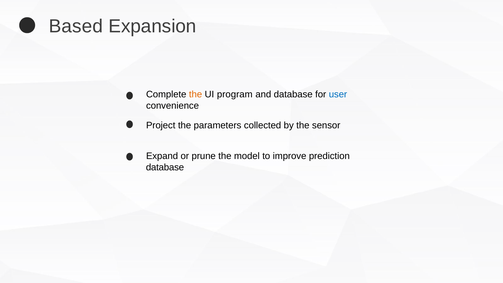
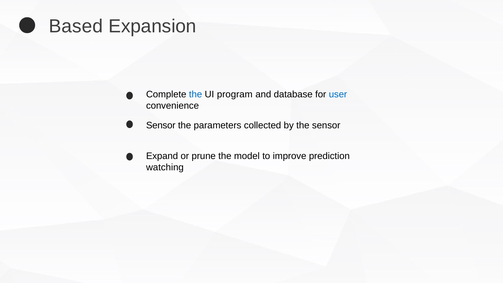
the colour: orange -> blue (196, 94)
Project: Project -> Sensor (161, 125)
database: database -> watching (165, 167)
